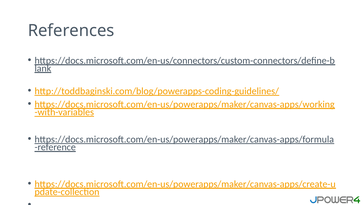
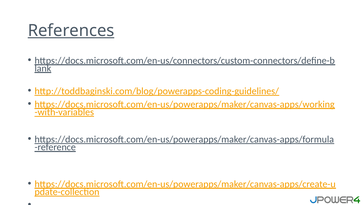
References underline: none -> present (71, 31)
